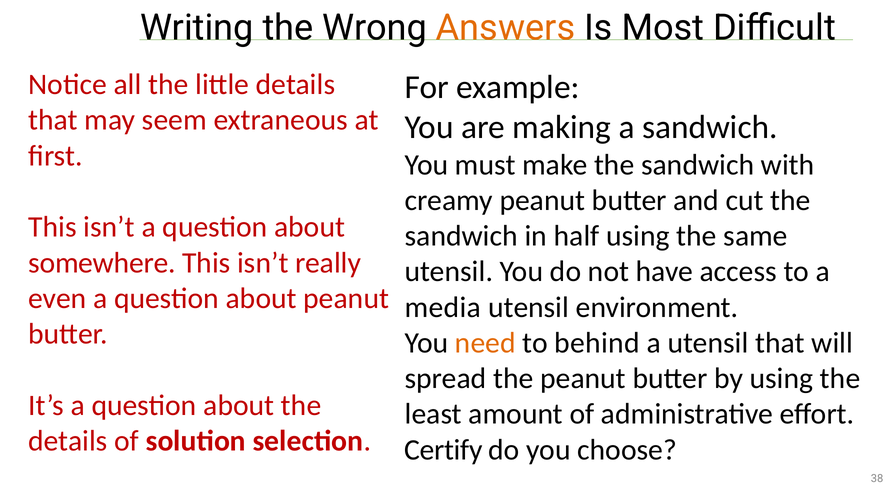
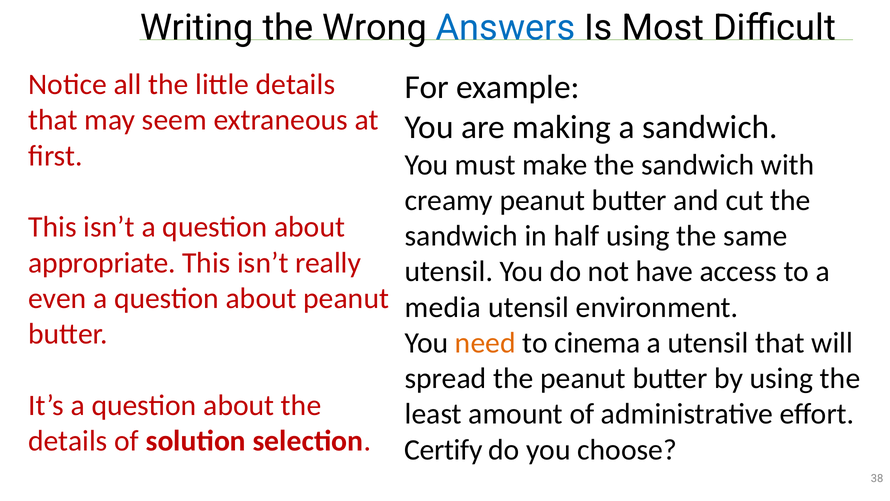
Answers colour: orange -> blue (506, 28)
somewhere: somewhere -> appropriate (102, 263)
behind: behind -> cinema (597, 343)
